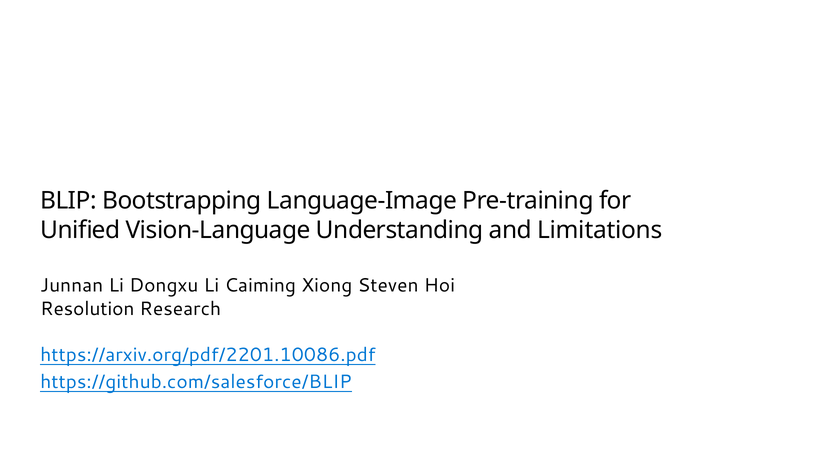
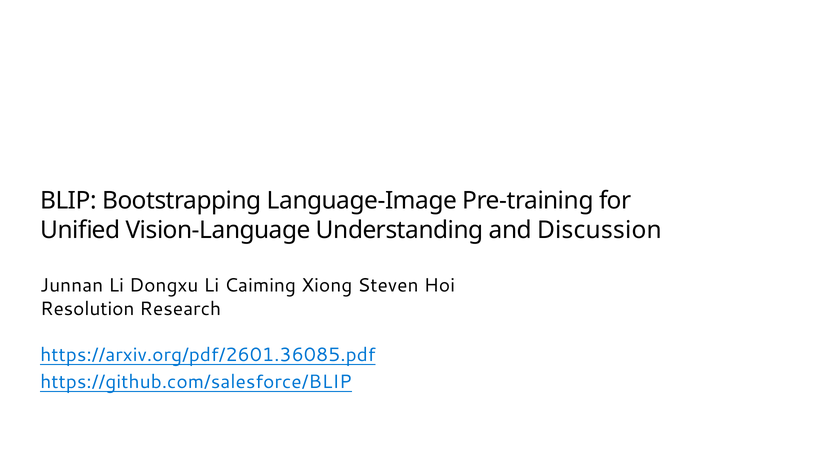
Limitations: Limitations -> Discussion (600, 230)
https://arxiv.org/pdf/2201.10086.pdf: https://arxiv.org/pdf/2201.10086.pdf -> https://arxiv.org/pdf/2601.36085.pdf (208, 355)
